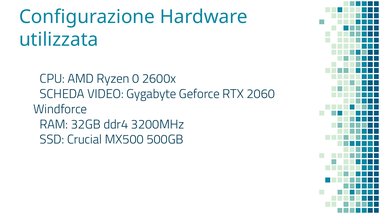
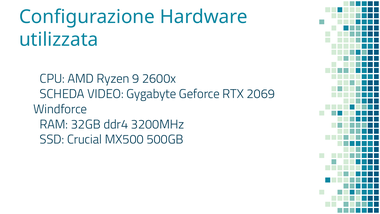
0: 0 -> 9 (136, 79)
2060: 2060 -> 2069 (261, 94)
